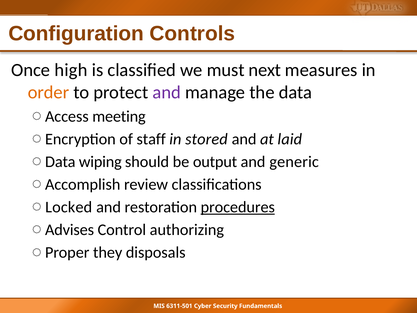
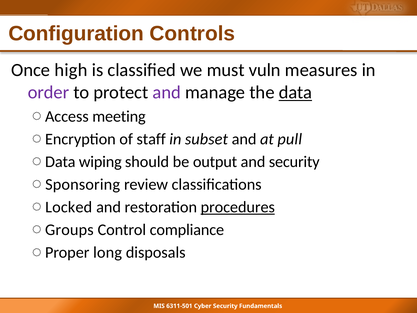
next: next -> vuln (265, 70)
order colour: orange -> purple (49, 92)
data underline: none -> present (295, 92)
stored: stored -> subset (206, 139)
laid: laid -> pull (290, 139)
and generic: generic -> security (294, 162)
Accomplish: Accomplish -> Sponsoring (83, 184)
Advises: Advises -> Groups (69, 230)
authorizing: authorizing -> compliance (187, 230)
they: they -> long (108, 252)
